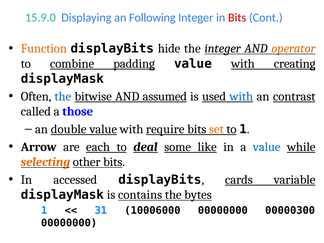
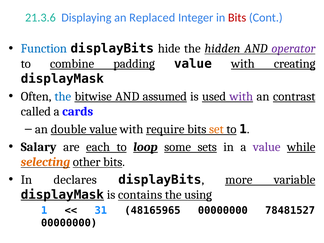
15.9.0: 15.9.0 -> 21.3.6 (40, 18)
Following: Following -> Replaced (152, 18)
Function colour: orange -> blue (44, 49)
the integer: integer -> hidden (222, 49)
operator colour: orange -> purple (293, 49)
with colour: blue -> purple (241, 96)
those: those -> cards (78, 112)
Arrow: Arrow -> Salary (39, 147)
deal: deal -> loop (146, 147)
like: like -> sets (207, 147)
value colour: blue -> purple (267, 147)
accessed: accessed -> declares (75, 180)
cards: cards -> more (239, 180)
displayMask underline: none -> present (62, 195)
bytes: bytes -> using (198, 195)
10006000: 10006000 -> 48165965 (152, 210)
00000300: 00000300 -> 78481527 (290, 210)
